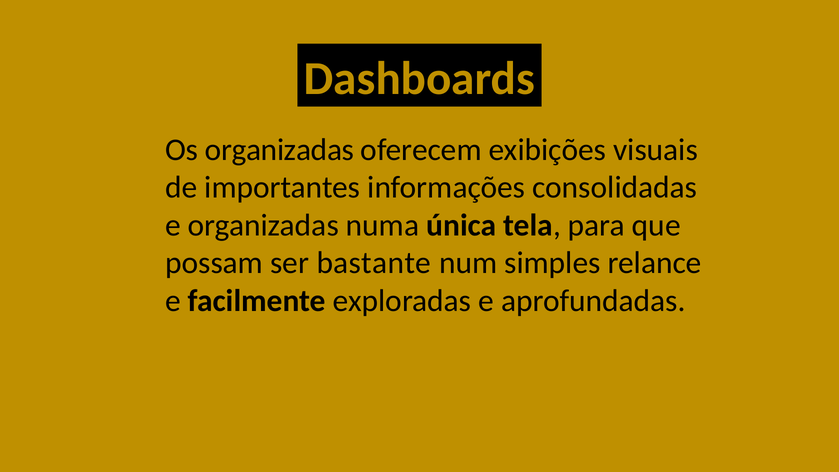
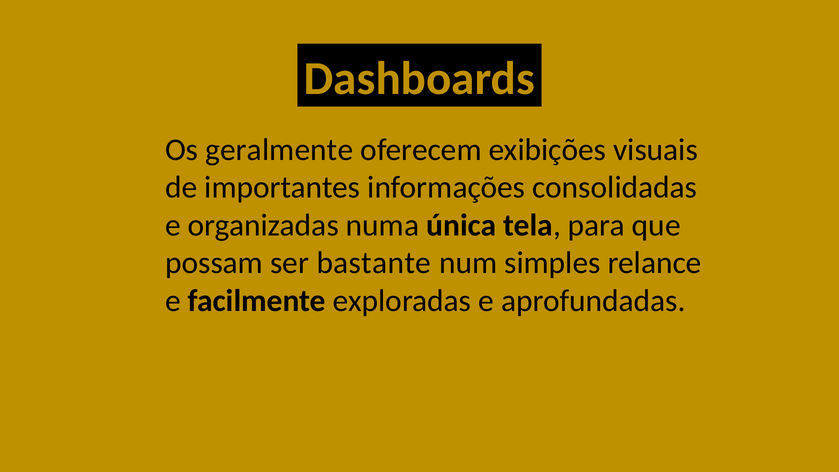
Os organizadas: organizadas -> geralmente (279, 150)
